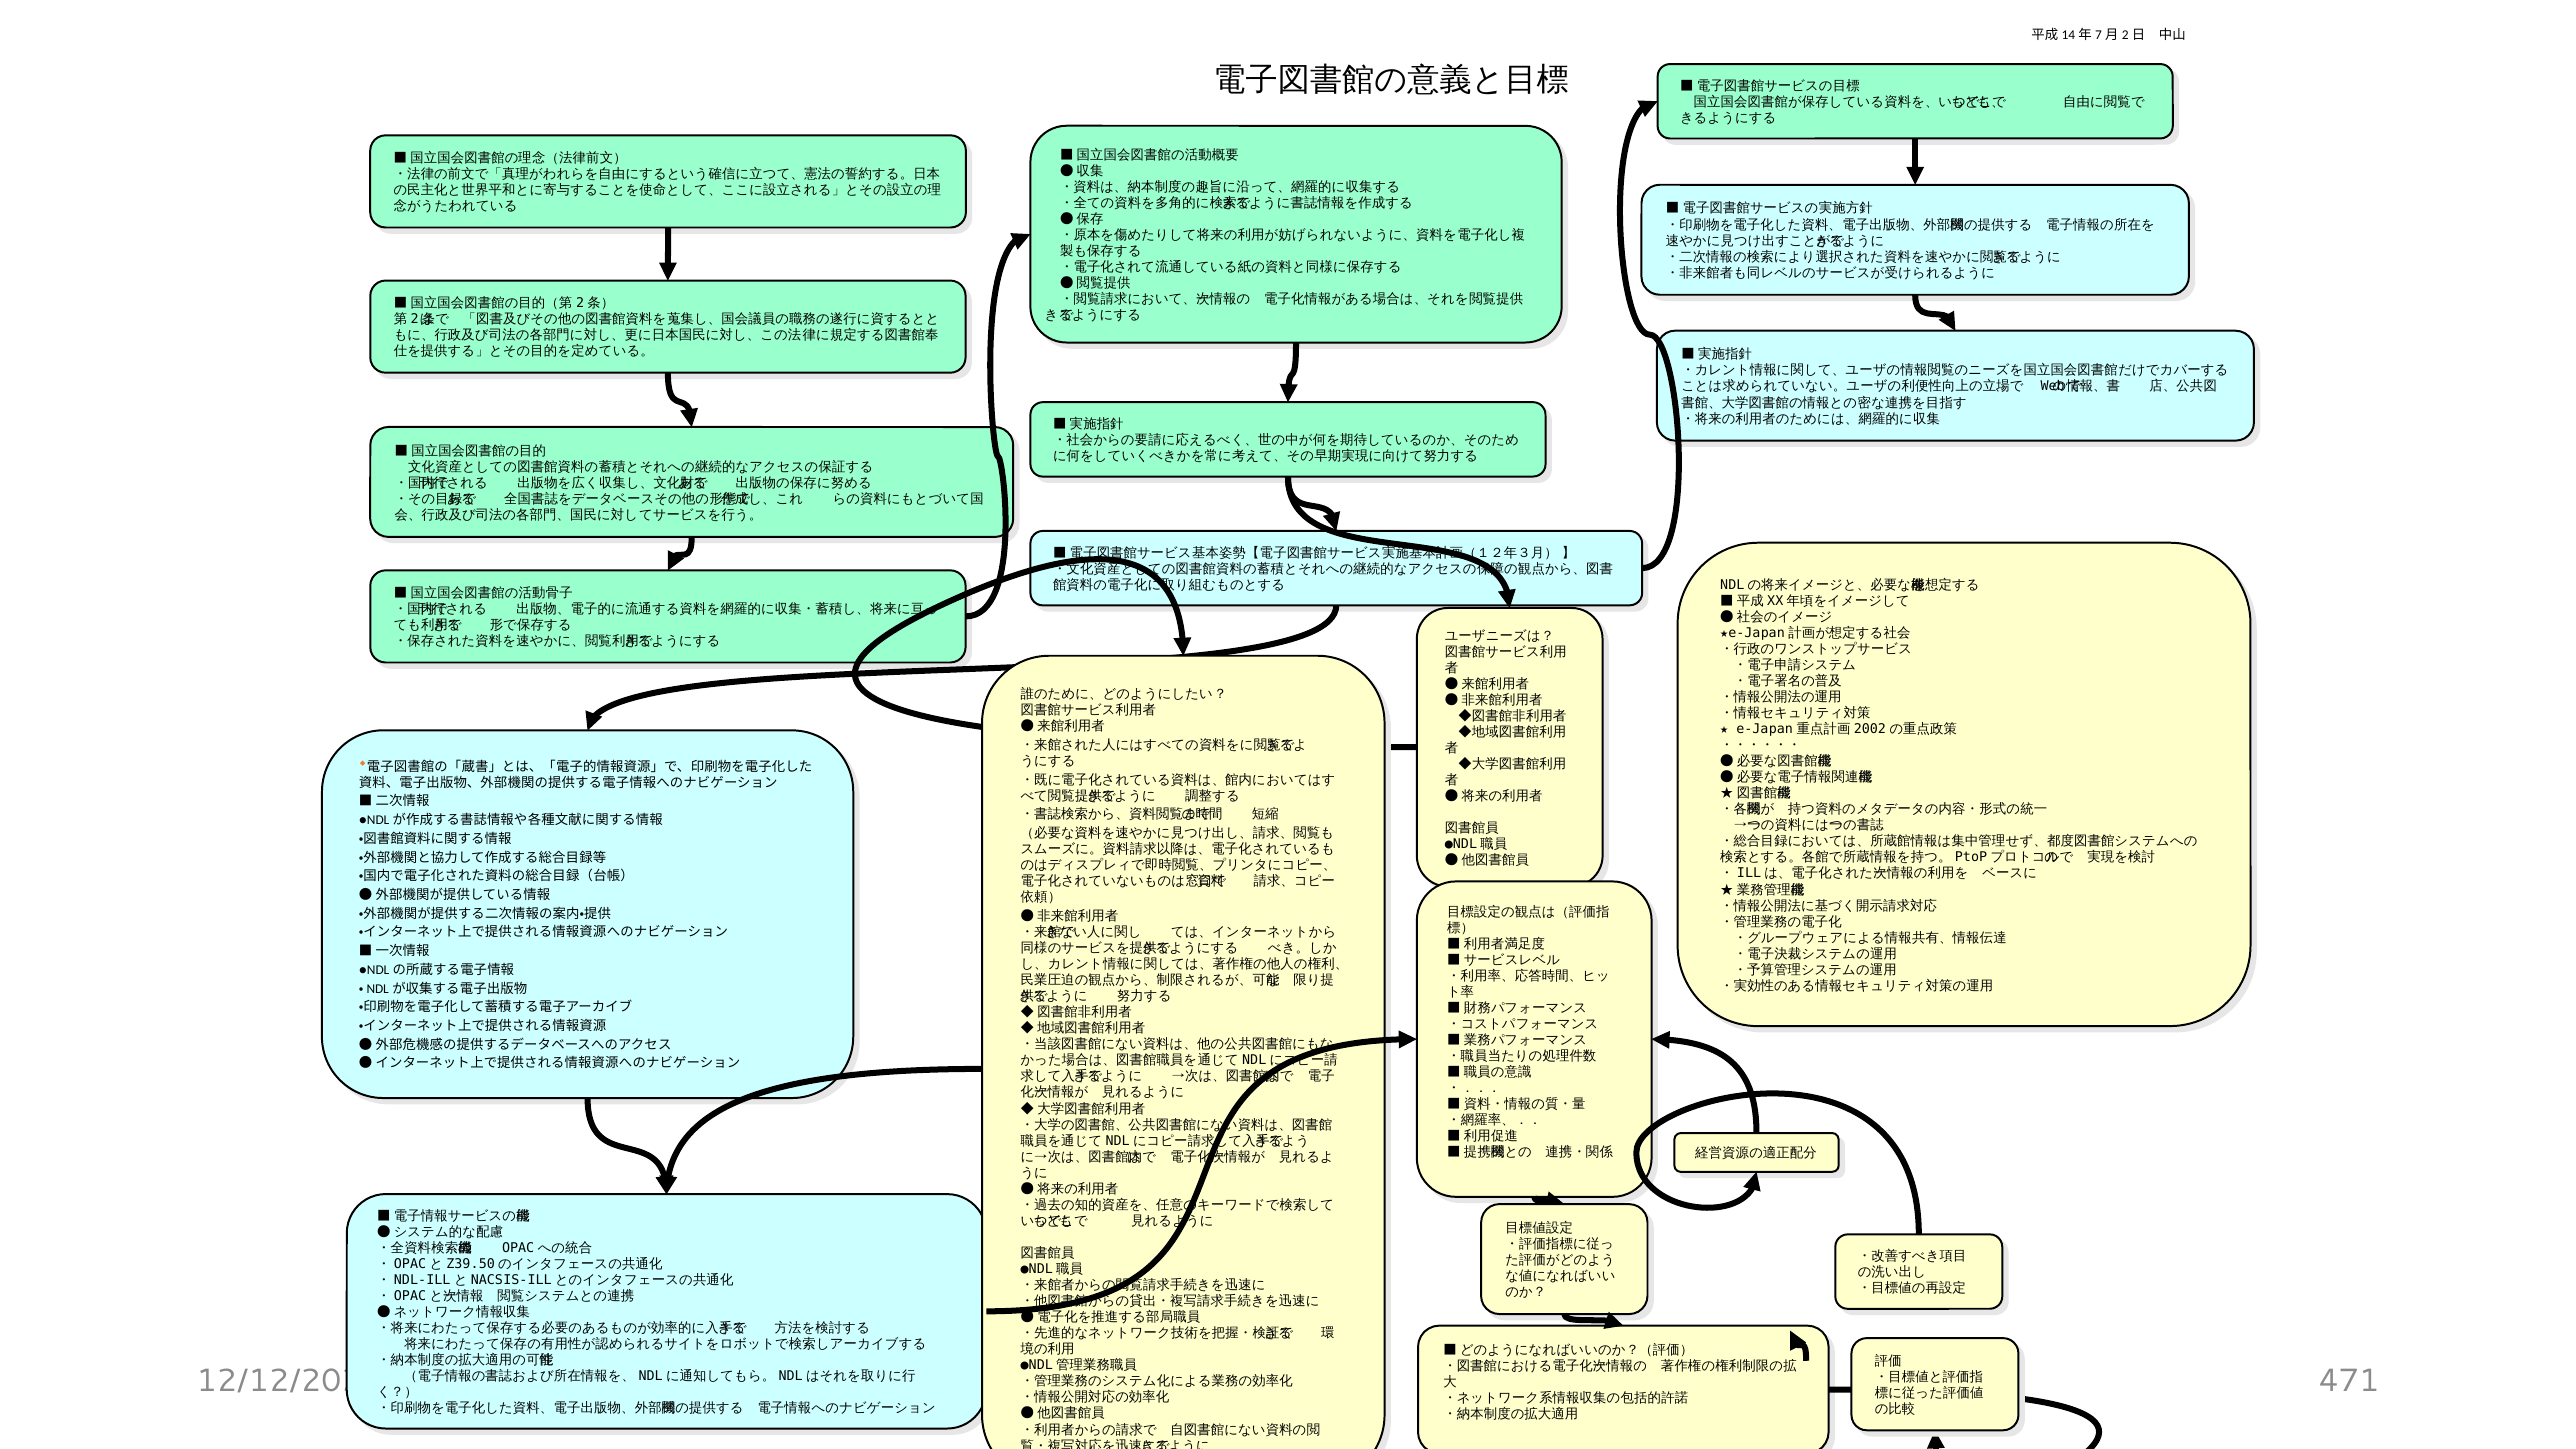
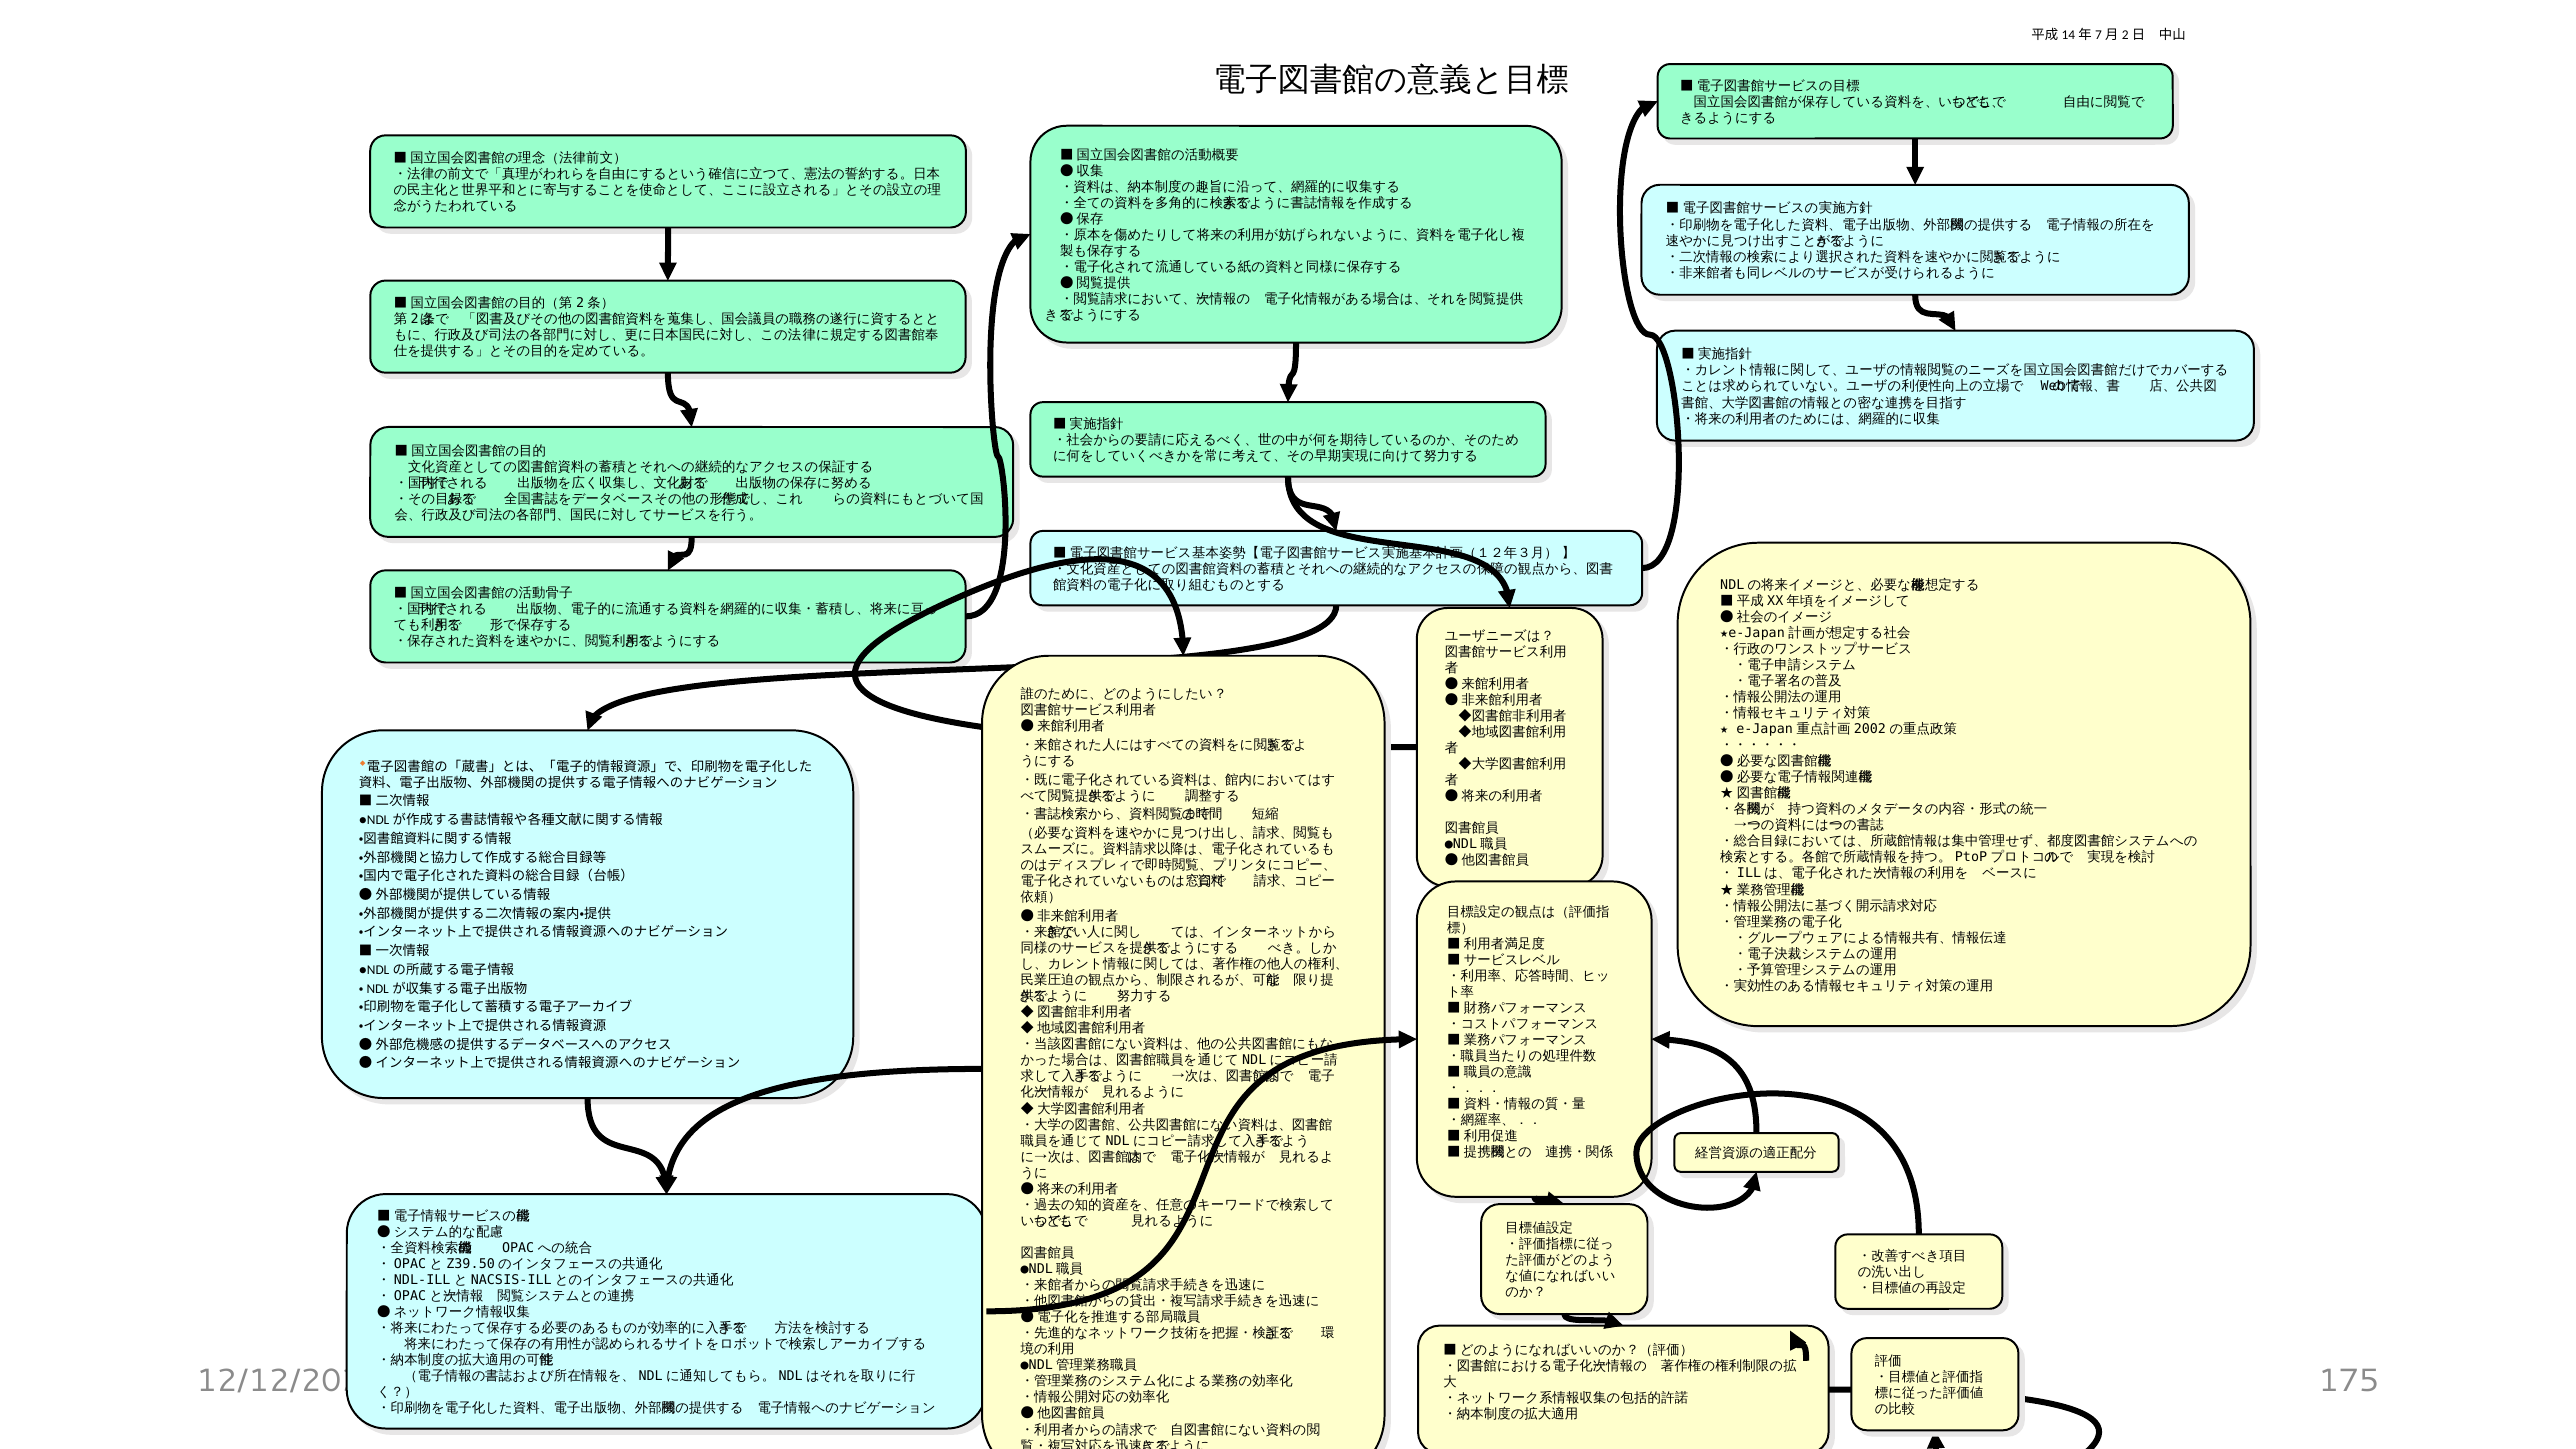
471: 471 -> 175 (2349, 1380)
